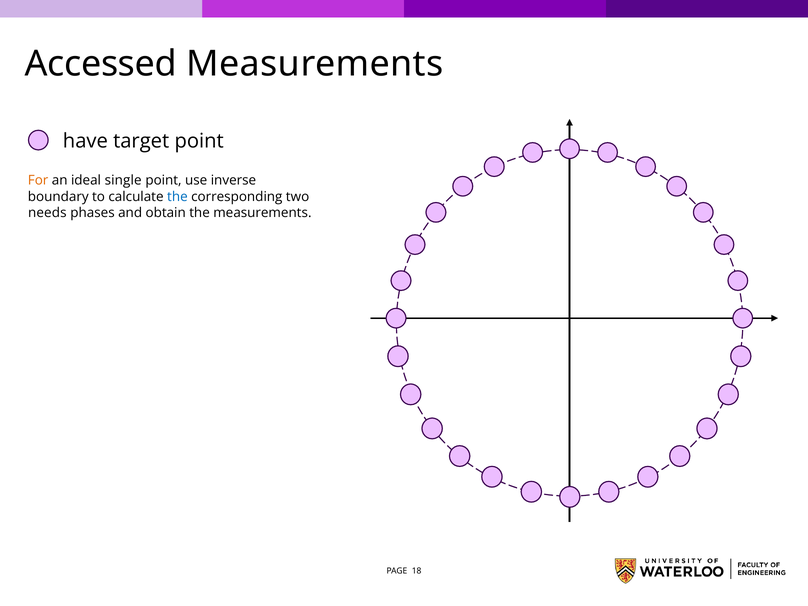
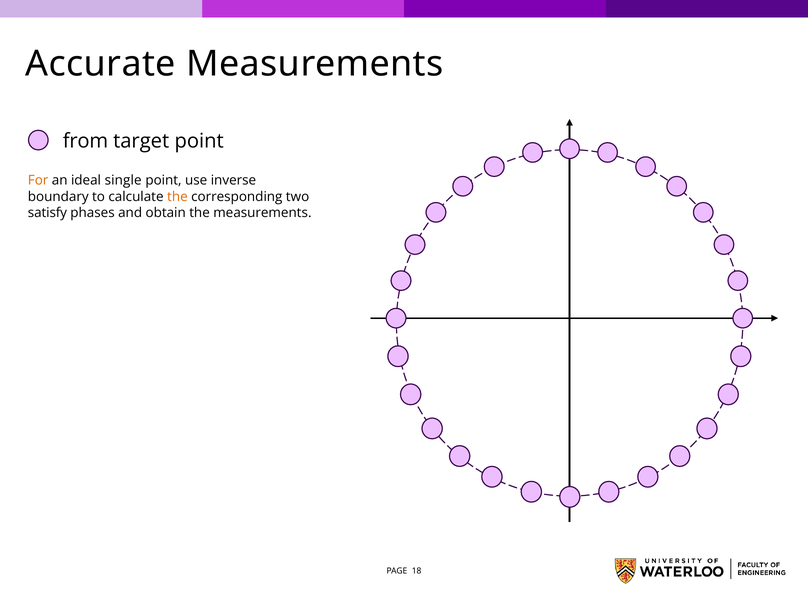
Accessed: Accessed -> Accurate (100, 64)
have: have -> from (85, 141)
the colour: blue -> orange (177, 197)
needs: needs -> satisfy (47, 213)
